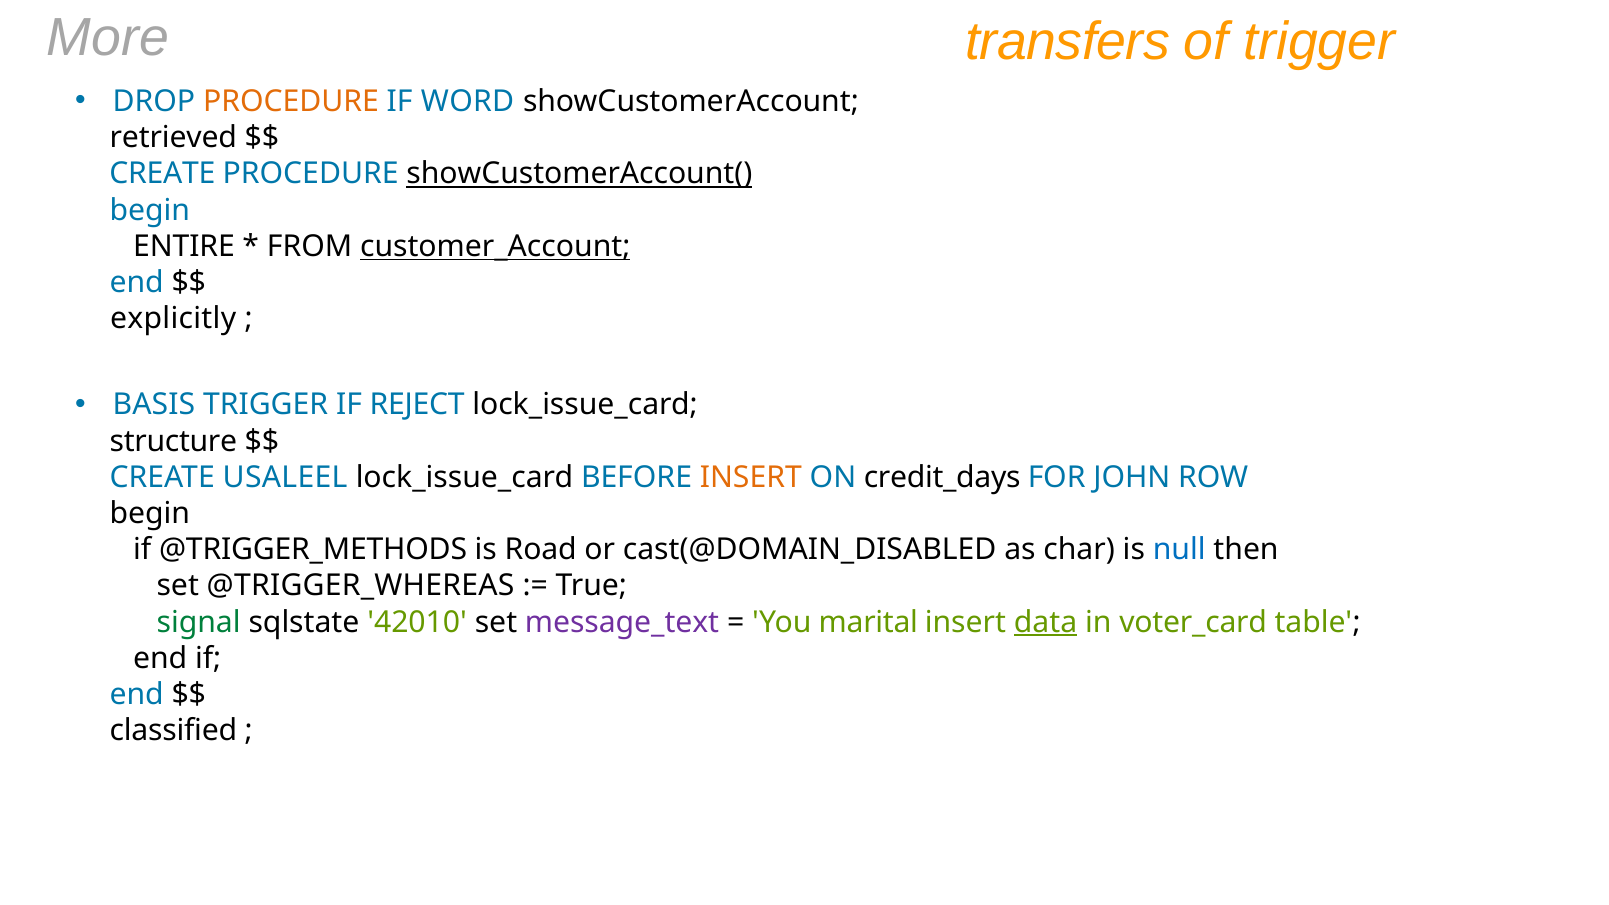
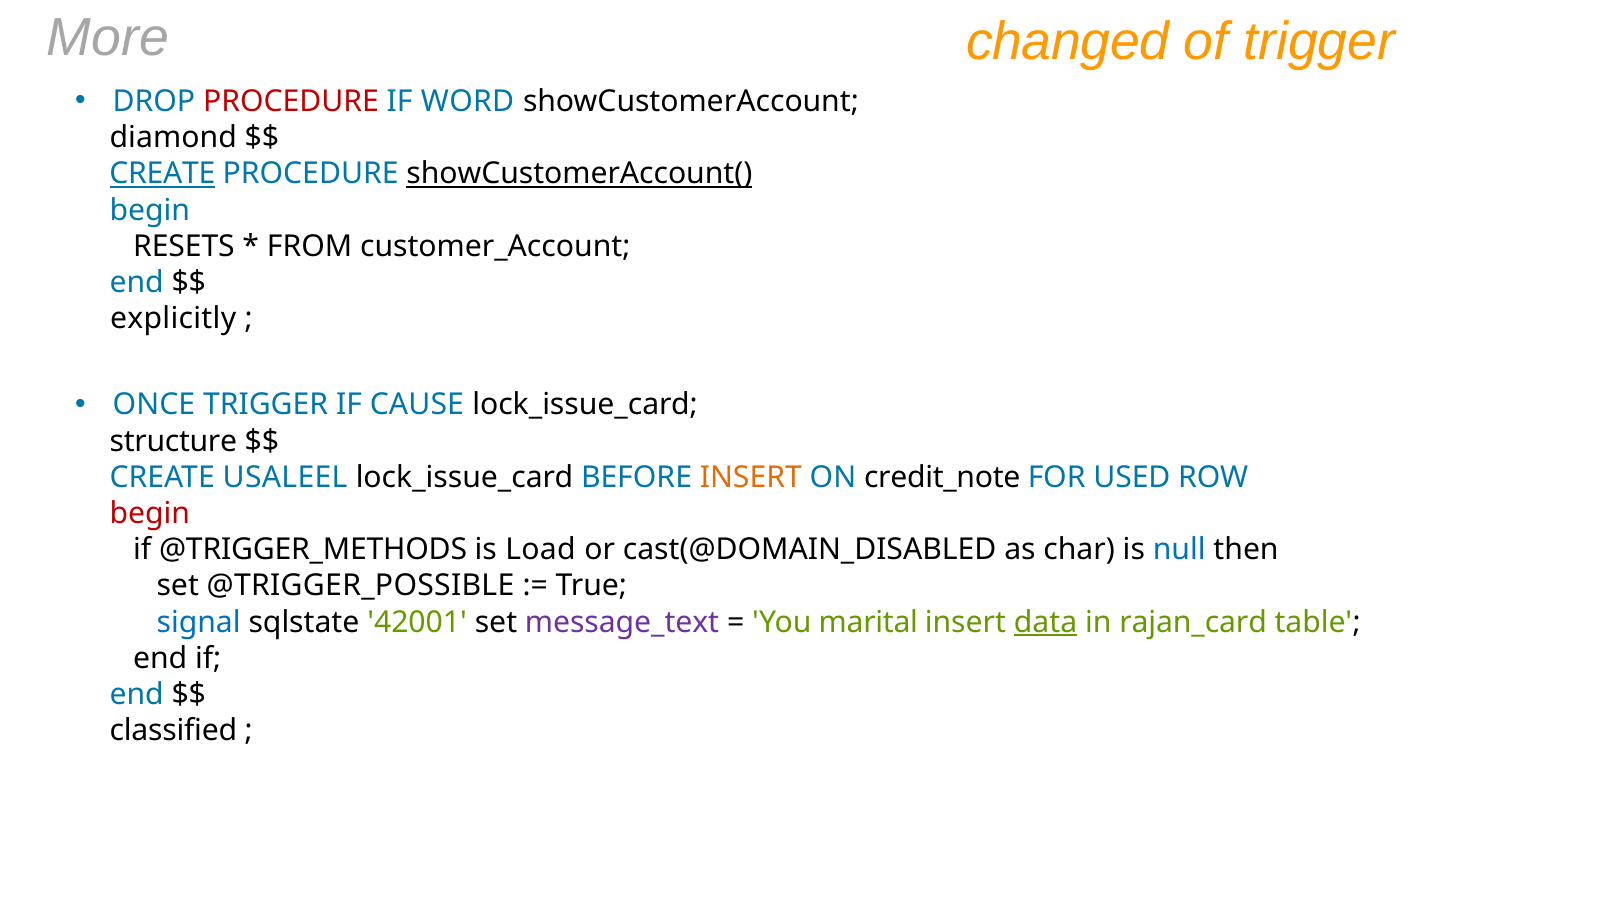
transfers: transfers -> changed (1068, 42)
PROCEDURE colour: orange -> red (291, 102)
retrieved: retrieved -> diamond (173, 138)
CREATE underline: none -> present (162, 174)
ENTIRE: ENTIRE -> RESETS (184, 246)
customer_Account underline: present -> none (495, 246)
BASIS: BASIS -> ONCE (154, 405)
REJECT: REJECT -> CAUSE (417, 405)
credit_days: credit_days -> credit_note (942, 477)
JOHN: JOHN -> USED (1132, 477)
begin colour: black -> red (150, 514)
Road: Road -> Load (541, 550)
@TRIGGER_WHEREAS: @TRIGGER_WHEREAS -> @TRIGGER_POSSIBLE (361, 586)
signal colour: green -> blue (199, 622)
42010: 42010 -> 42001 (417, 622)
voter_card: voter_card -> rajan_card (1193, 622)
